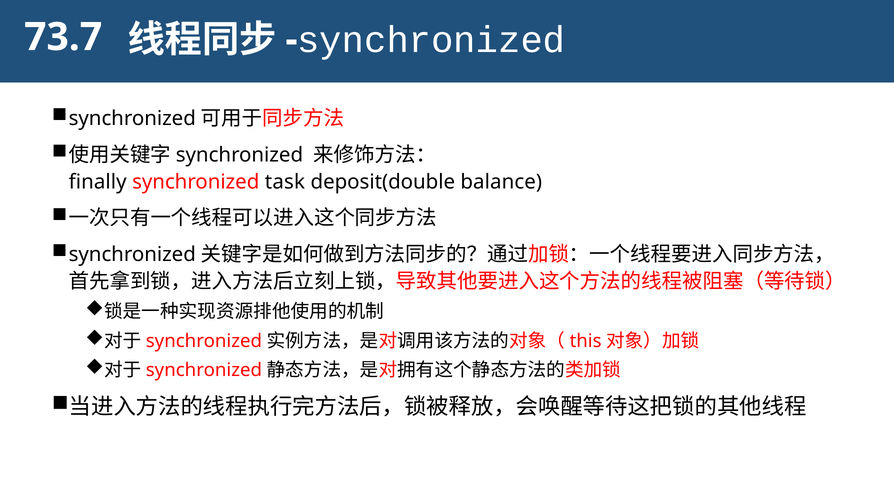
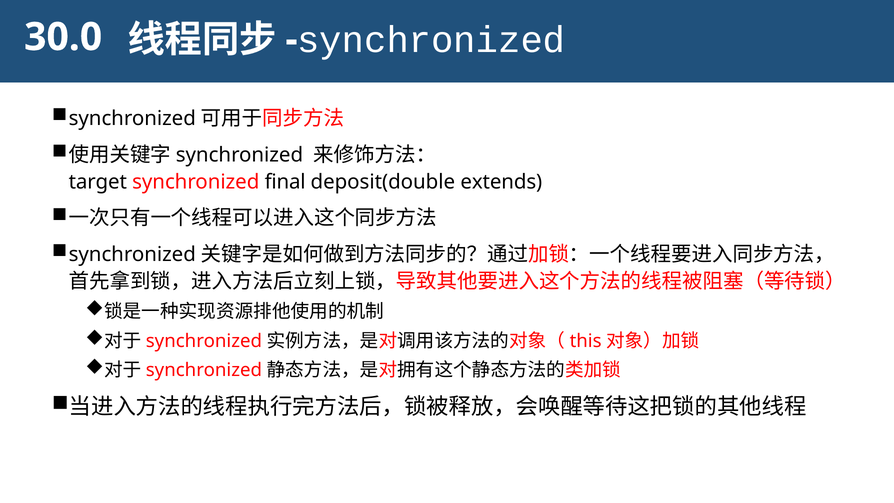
73.7: 73.7 -> 30.0 (63, 37)
finally: finally -> target (98, 182)
task: task -> final (285, 182)
balance: balance -> extends (501, 182)
